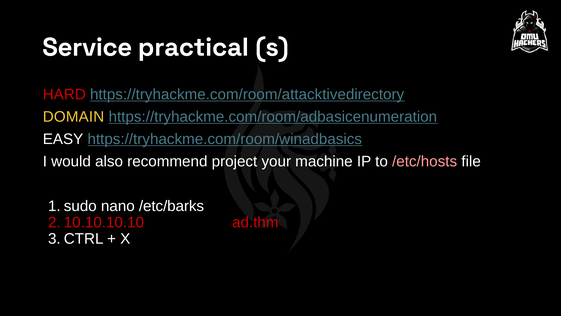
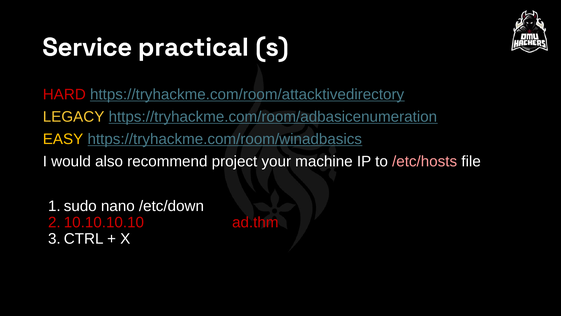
DOMAIN: DOMAIN -> LEGACY (74, 117)
EASY colour: white -> yellow (63, 139)
/etc/barks: /etc/barks -> /etc/down (171, 206)
